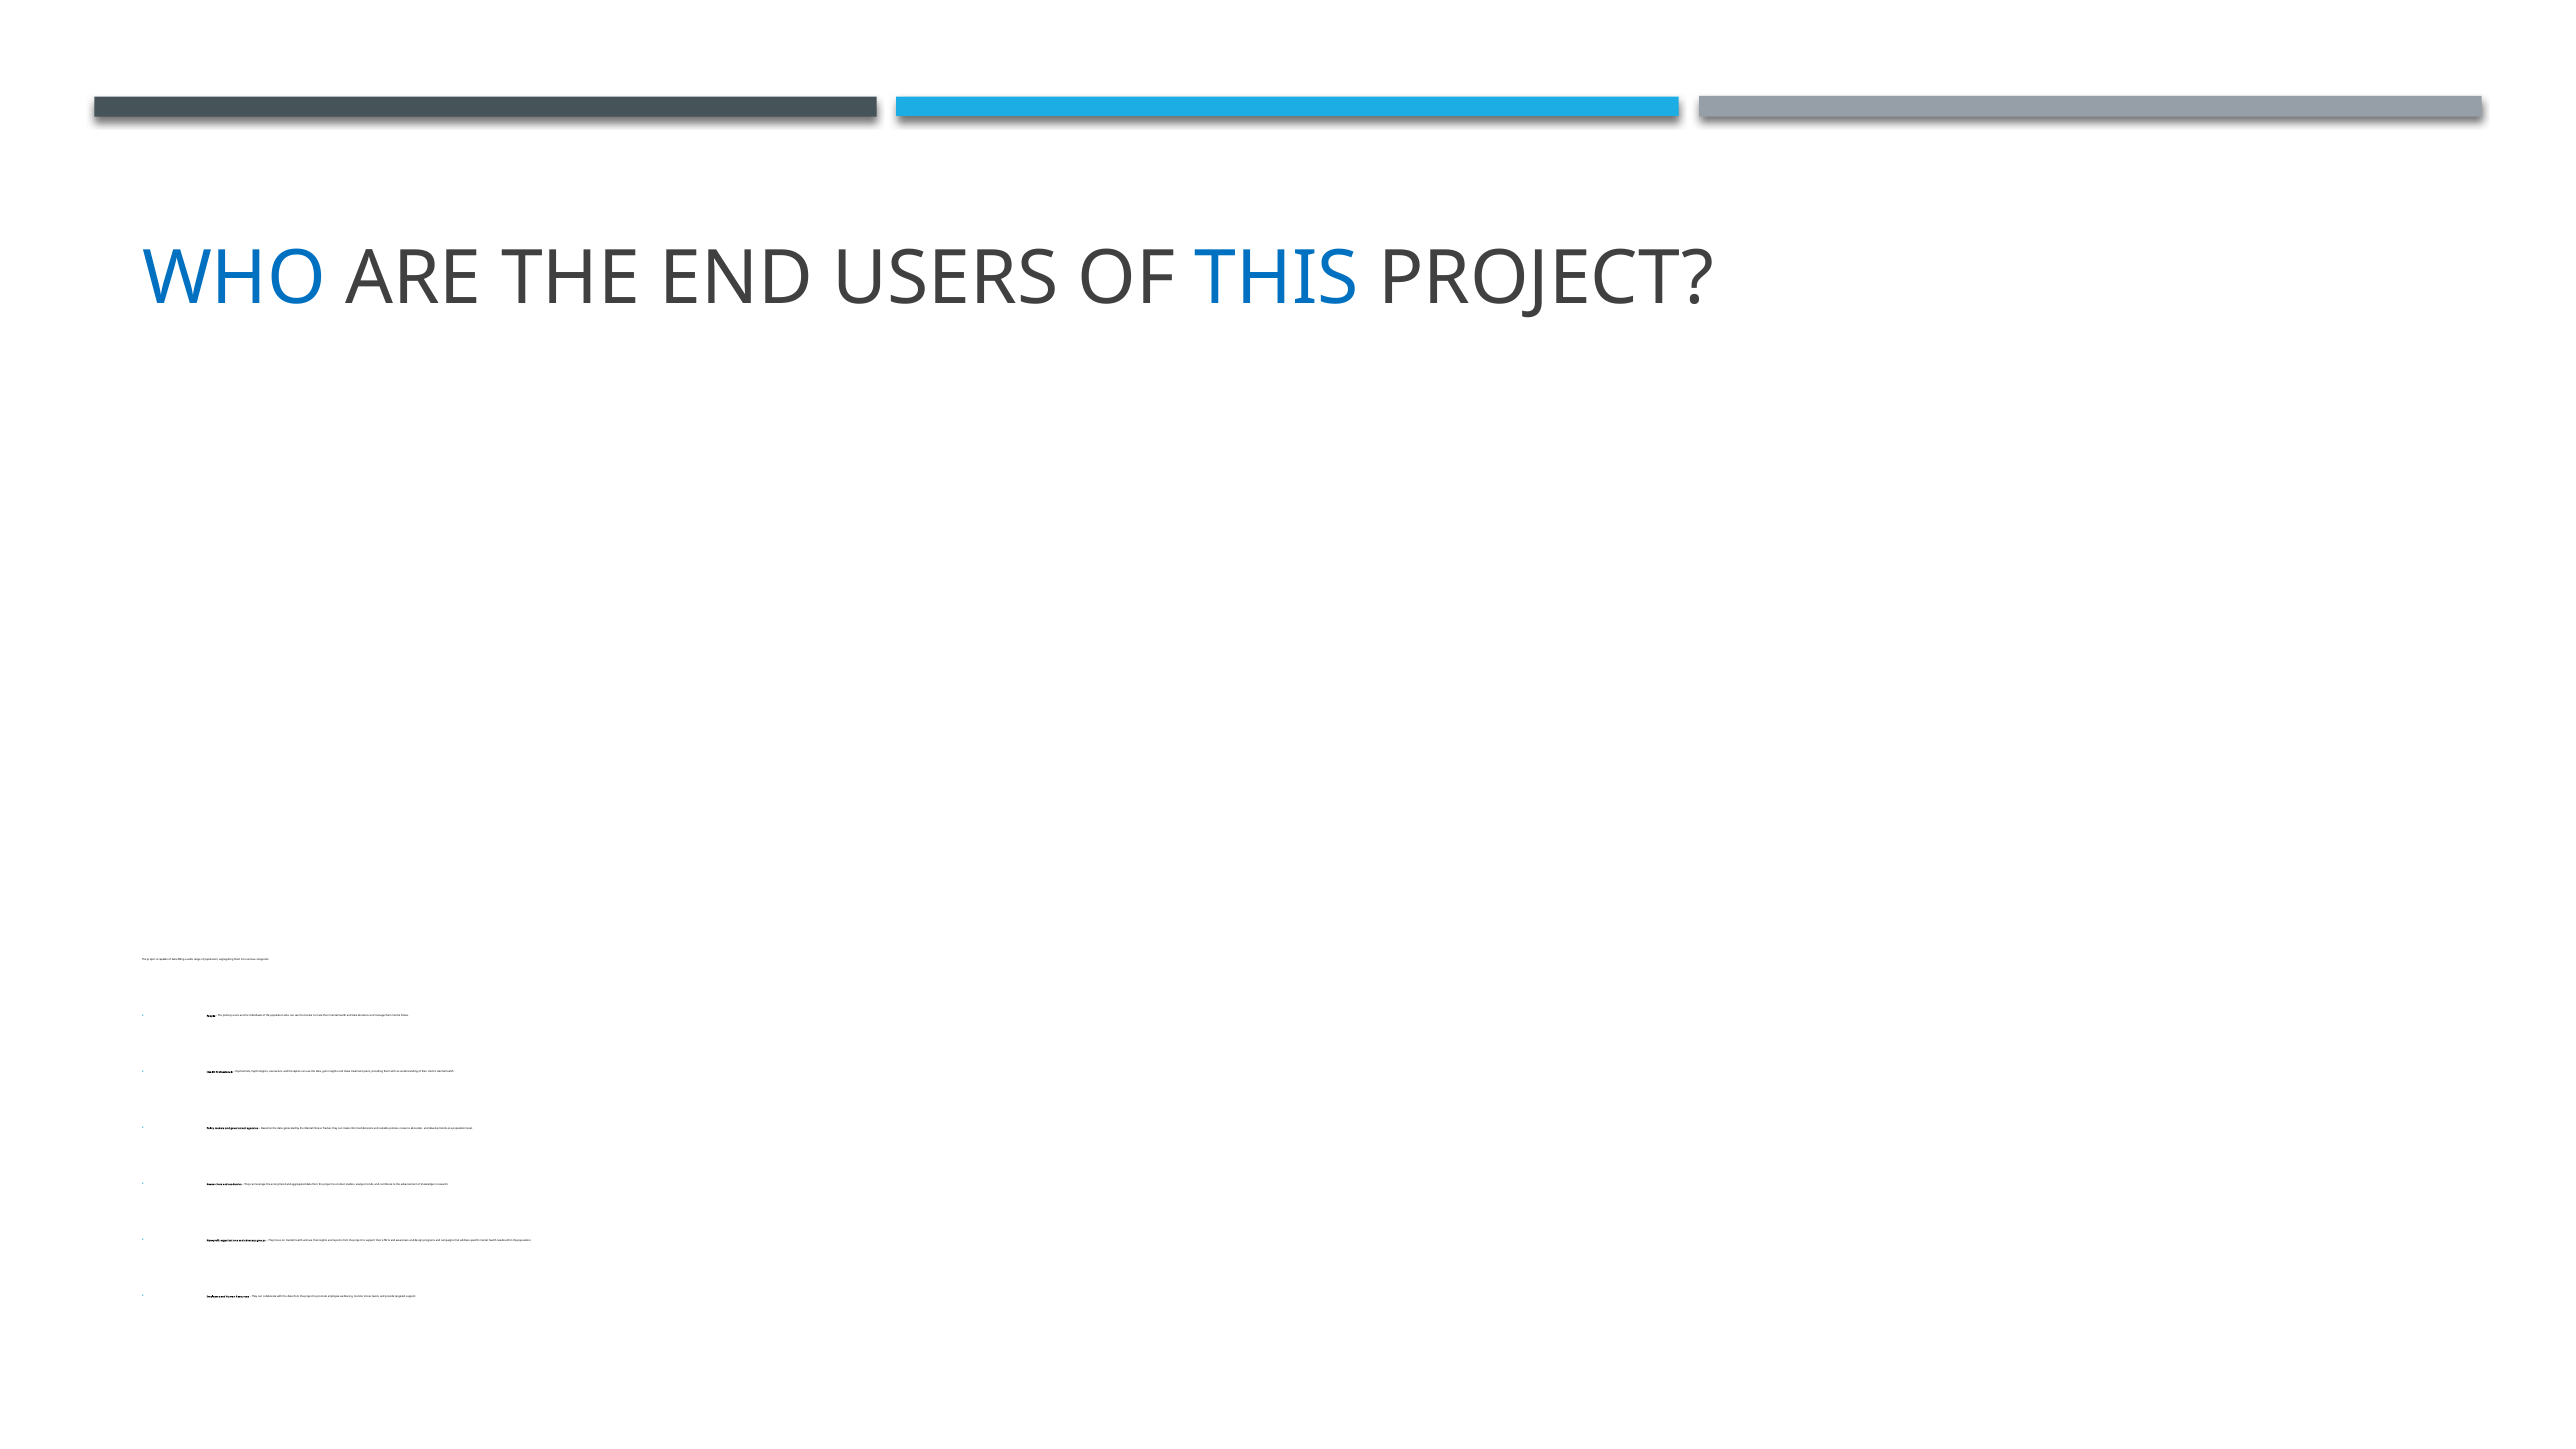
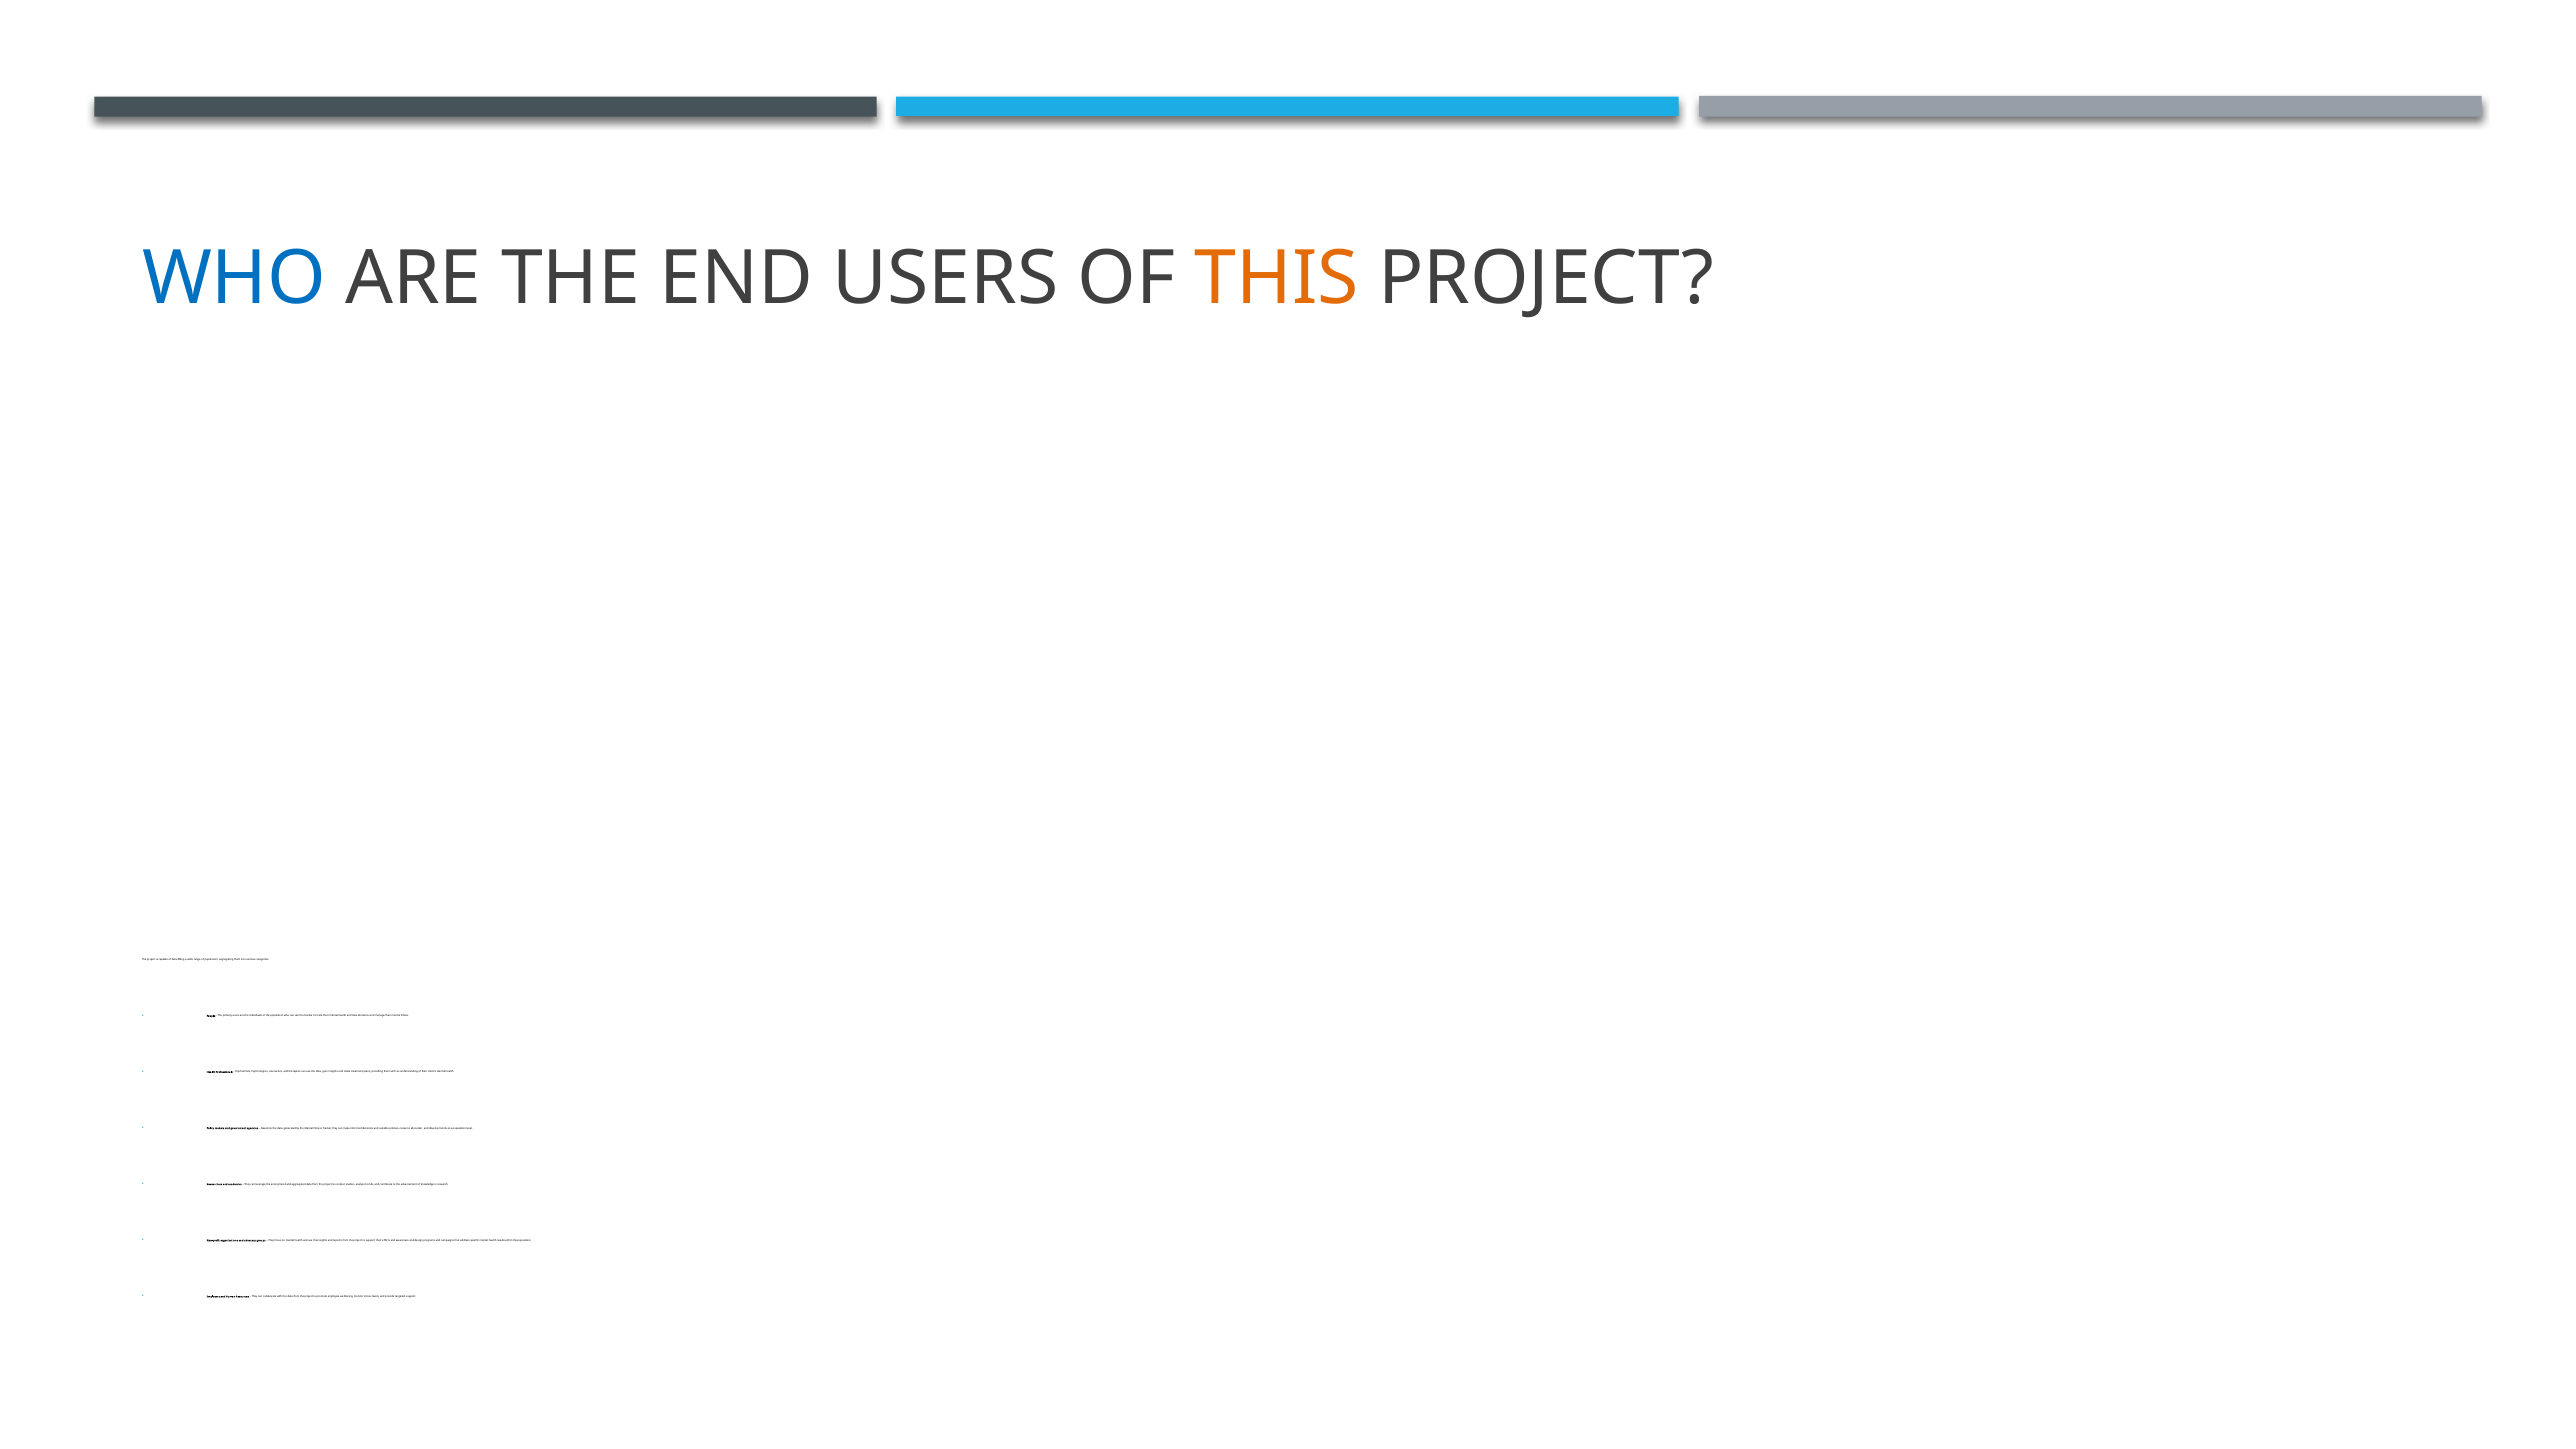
THIS colour: blue -> orange (1277, 279)
